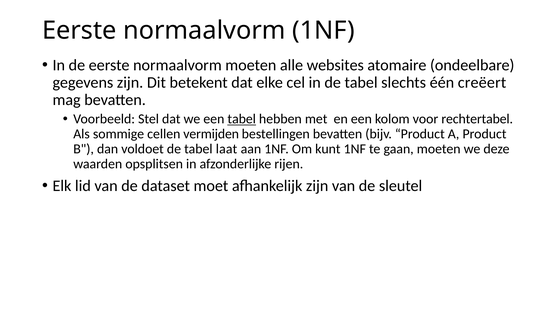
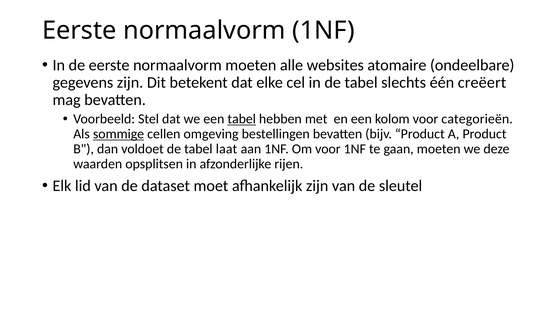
rechtertabel: rechtertabel -> categorieën (477, 119)
sommige underline: none -> present (119, 134)
vermijden: vermijden -> omgeving (211, 134)
Om kunt: kunt -> voor (328, 149)
